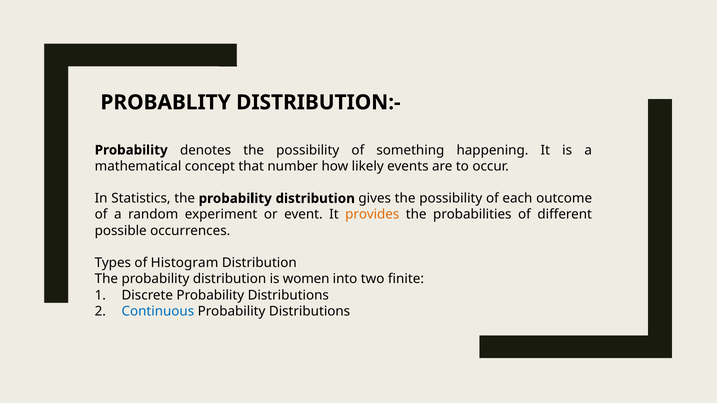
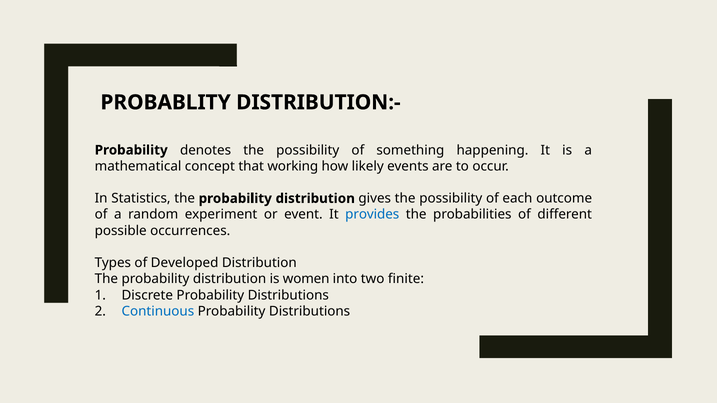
number: number -> working (293, 166)
provides colour: orange -> blue (372, 215)
Histogram: Histogram -> Developed (185, 263)
